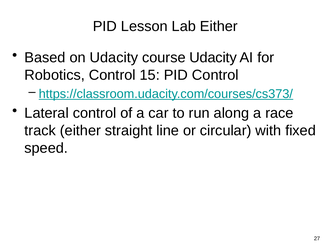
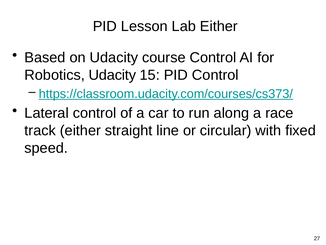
course Udacity: Udacity -> Control (213, 58)
Robotics Control: Control -> Udacity (112, 75)
